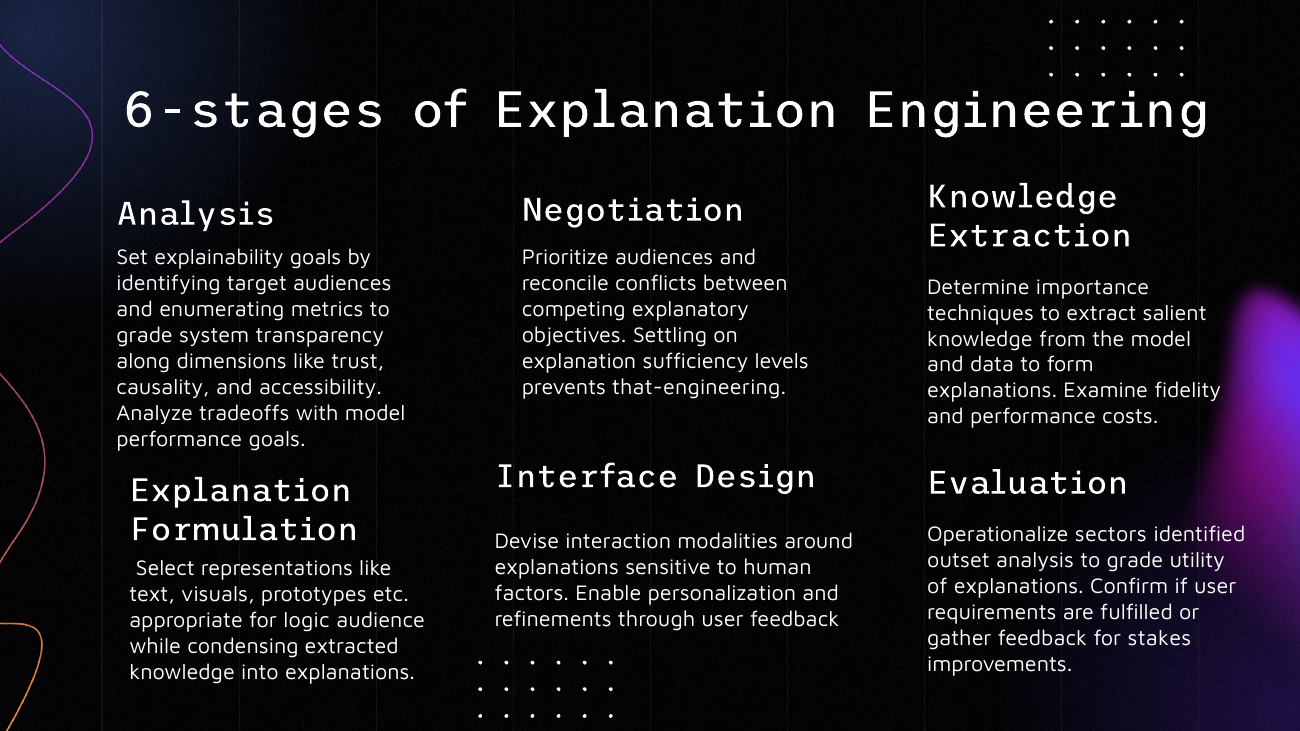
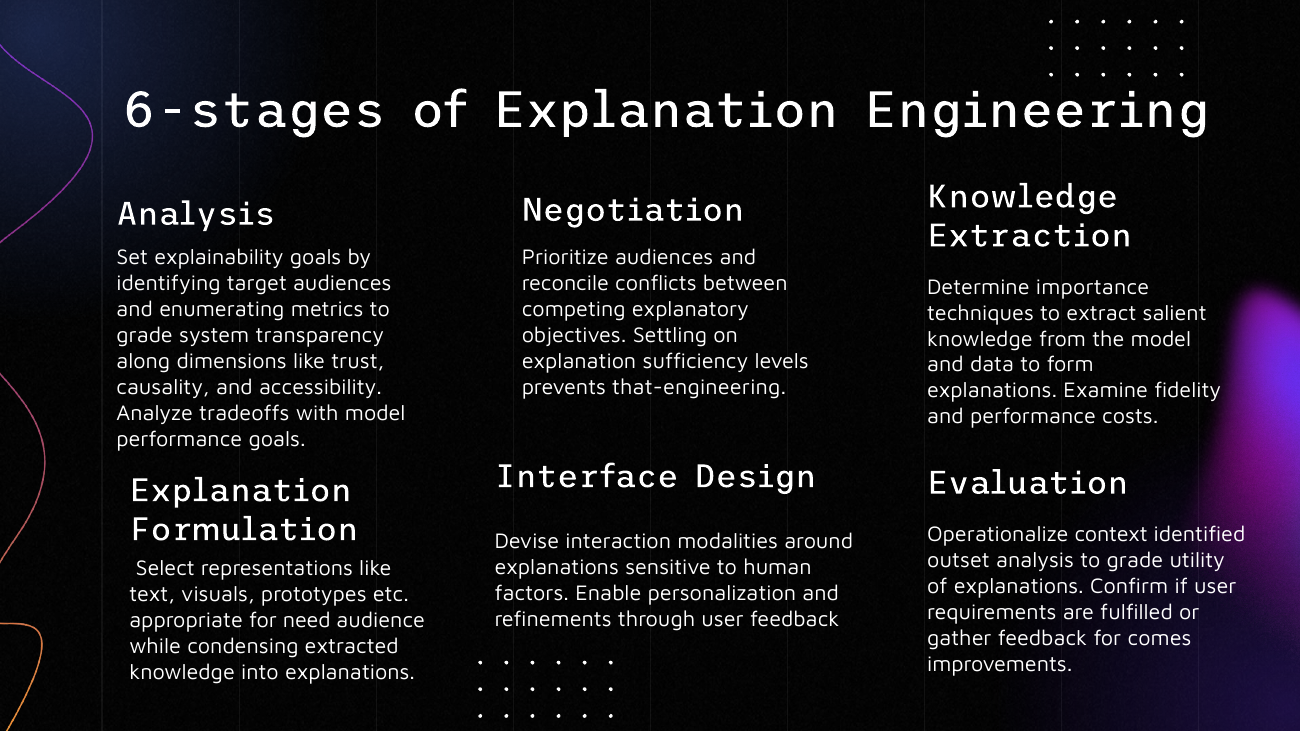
sectors: sectors -> context (1111, 534)
logic: logic -> need (307, 620)
stakes: stakes -> comes (1160, 638)
